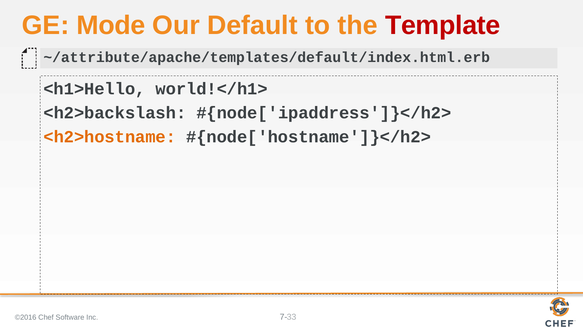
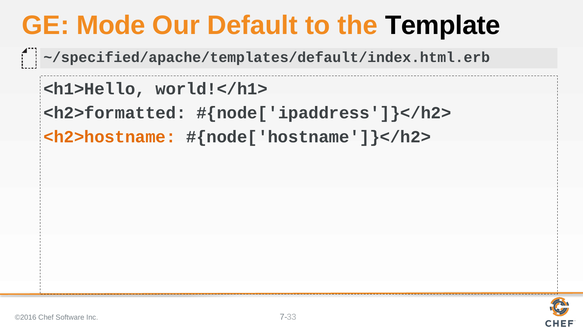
Template colour: red -> black (443, 25)
~/attribute/apache/templates/default/index.html.erb: ~/attribute/apache/templates/default/index.html.erb -> ~/specified/apache/templates/default/index.html.erb (267, 57)
<h2>backslash: <h2>backslash -> <h2>formatted (115, 113)
